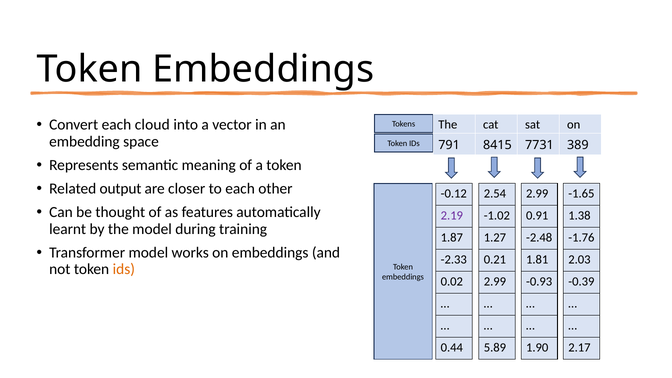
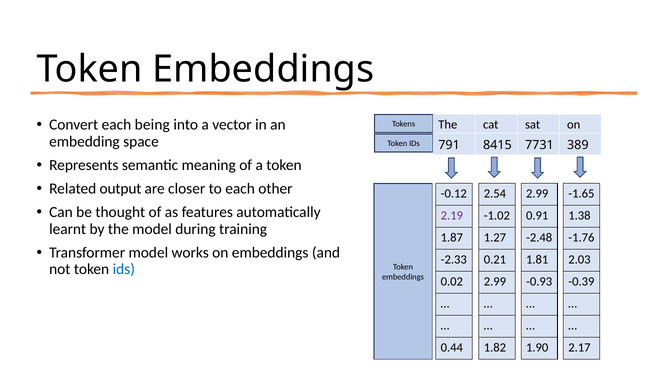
cloud: cloud -> being (152, 125)
ids colour: orange -> blue (124, 269)
5.89: 5.89 -> 1.82 (495, 348)
